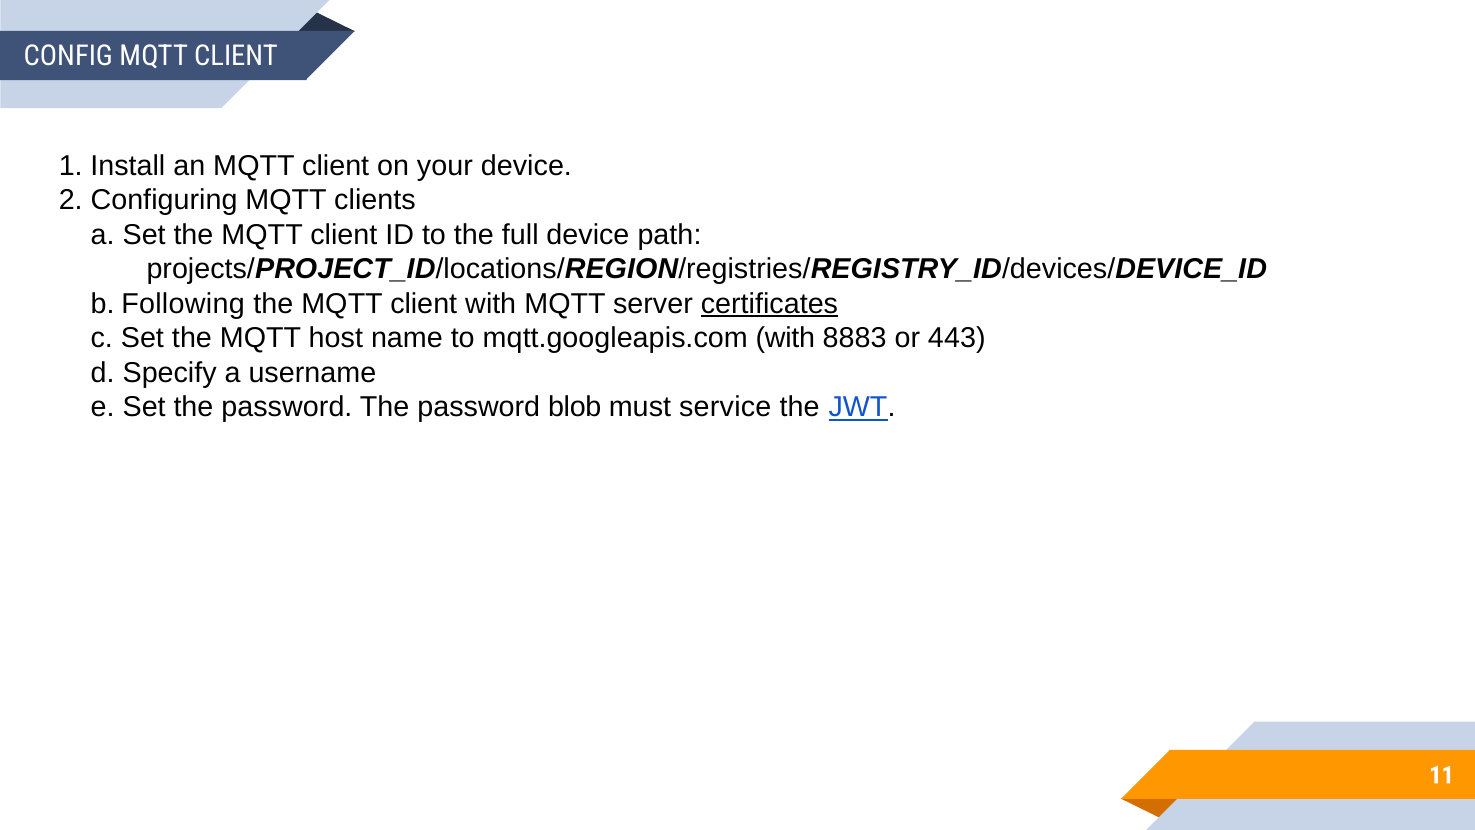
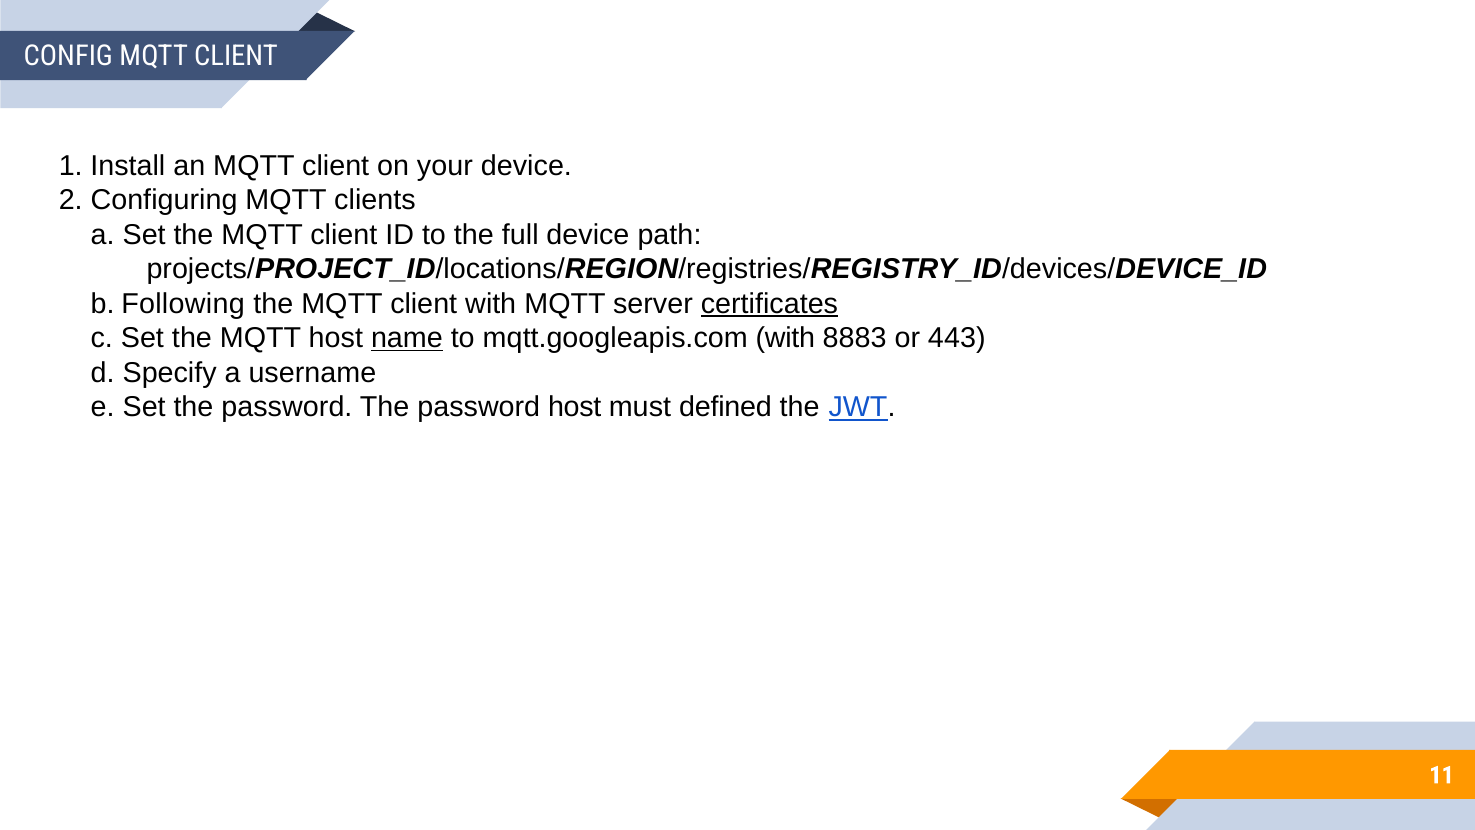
name underline: none -> present (407, 338)
password blob: blob -> host (575, 407)
service: service -> defined (725, 407)
